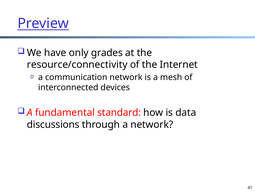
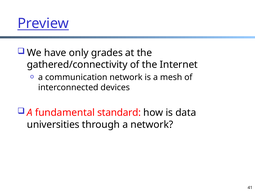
resource/connectivity: resource/connectivity -> gathered/connectivity (77, 64)
discussions: discussions -> universities (53, 124)
